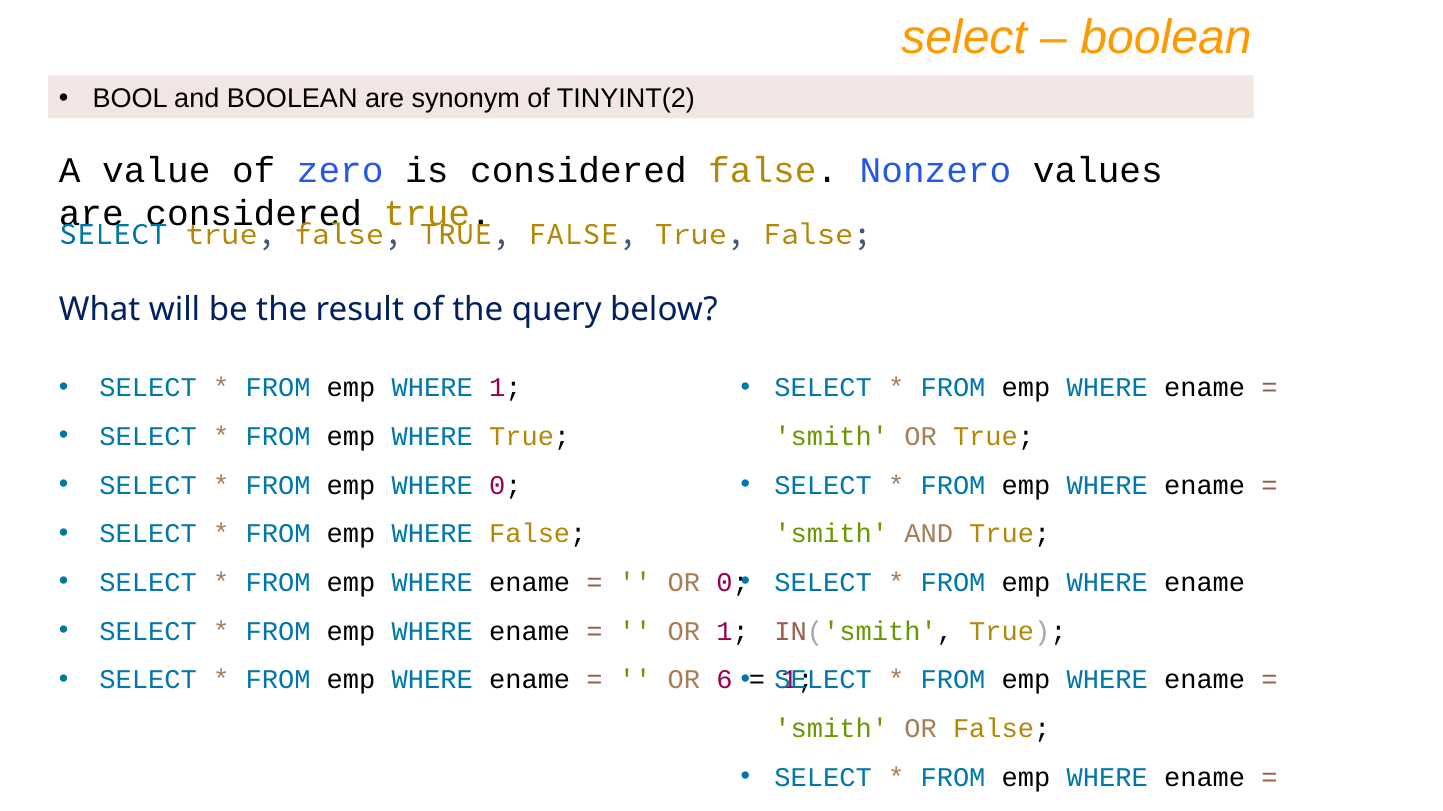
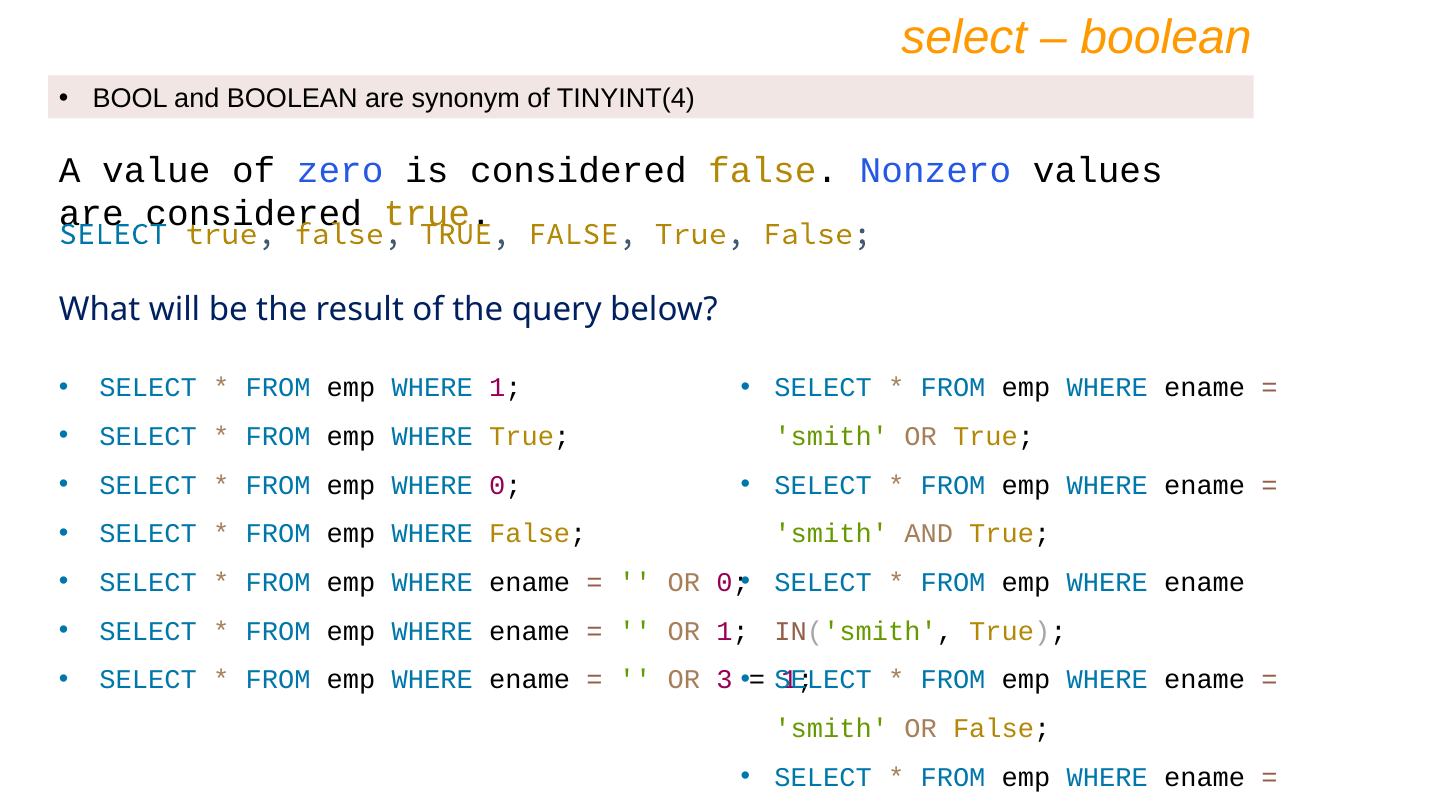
TINYINT(2: TINYINT(2 -> TINYINT(4 (626, 99)
6: 6 -> 3 (724, 680)
